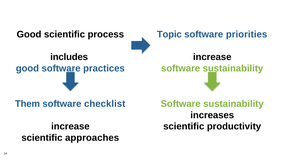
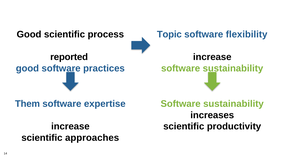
priorities: priorities -> flexibility (247, 34)
includes: includes -> reported (69, 57)
checklist: checklist -> expertise (105, 104)
